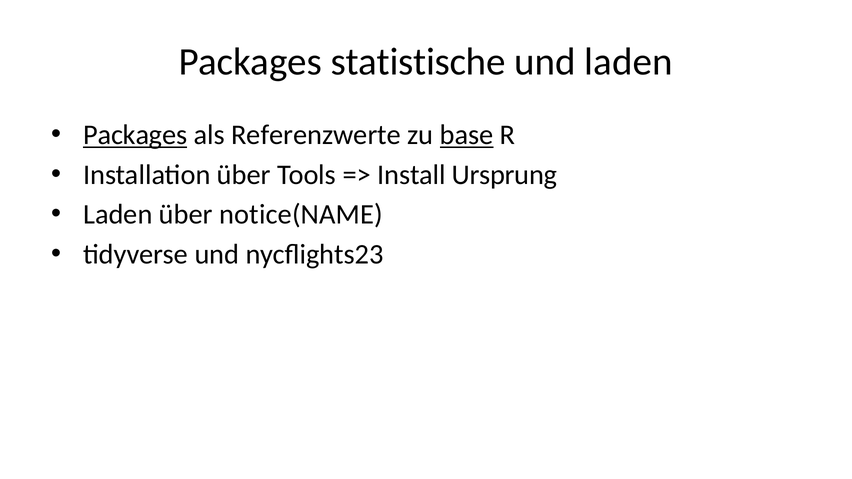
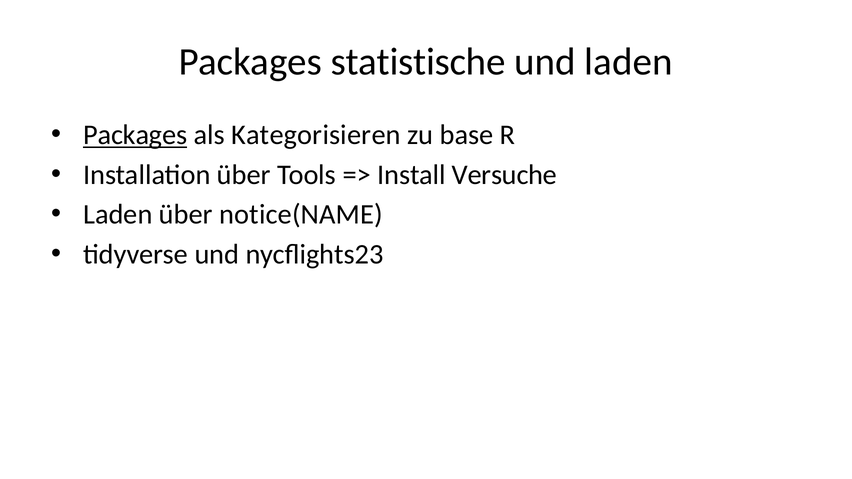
Referenzwerte: Referenzwerte -> Kategorisieren (316, 135)
base underline: present -> none (467, 135)
Ursprung: Ursprung -> Versuche (504, 175)
